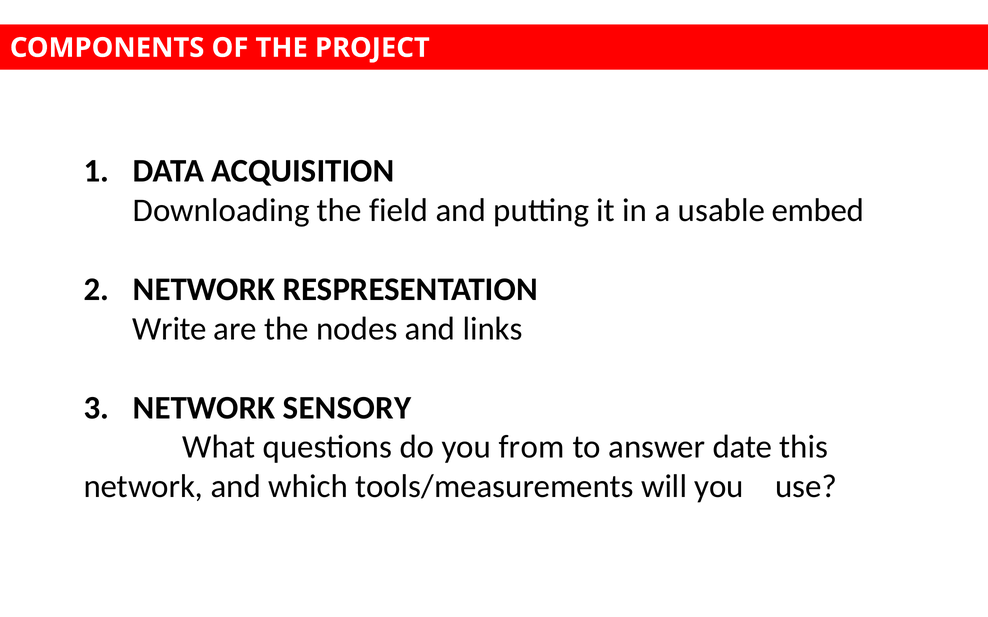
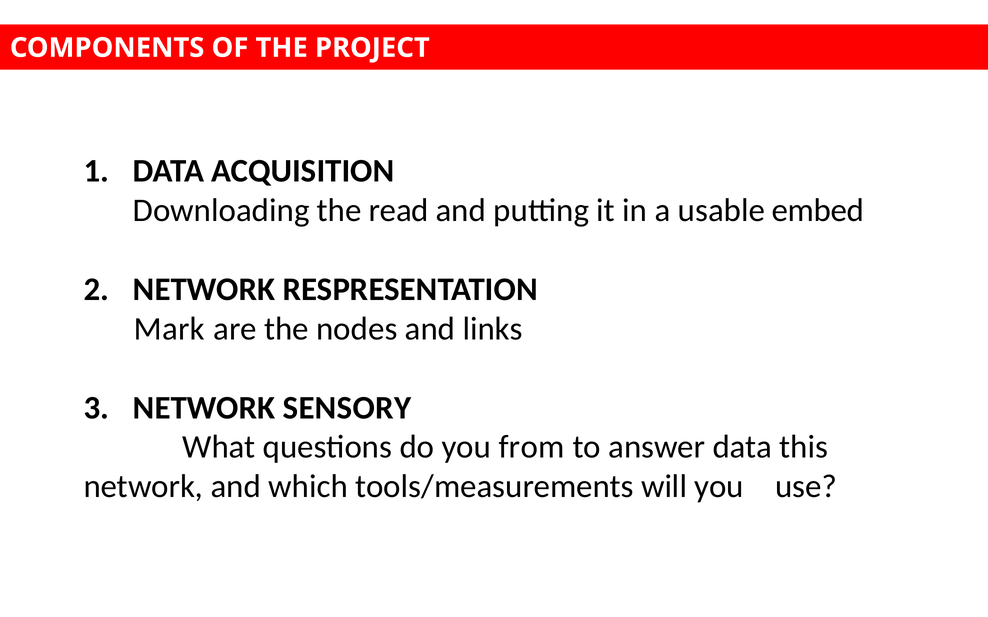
field: field -> read (399, 210)
Write: Write -> Mark (169, 329)
answer date: date -> data (742, 447)
